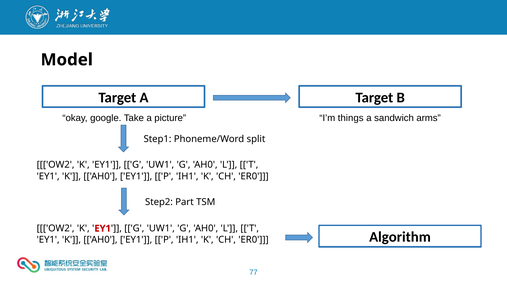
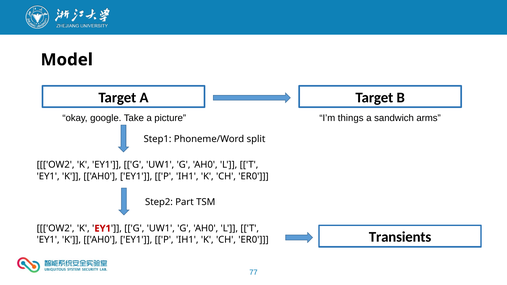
Algorithm: Algorithm -> Transients (400, 237)
